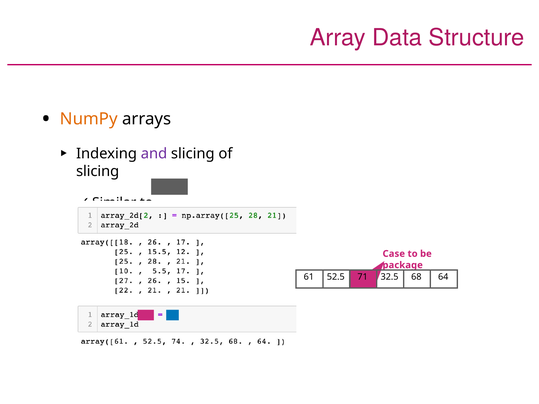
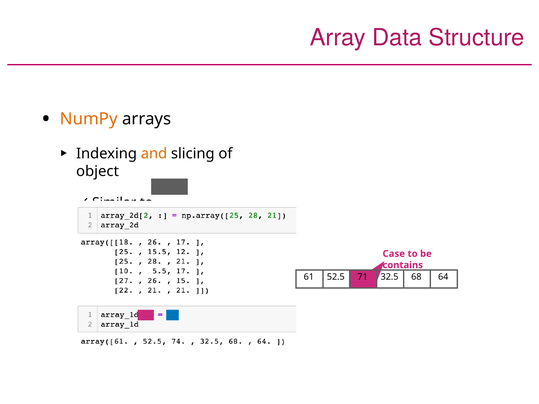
and colour: purple -> orange (154, 154)
slicing: slicing -> object (98, 172)
package: package -> contains (403, 265)
